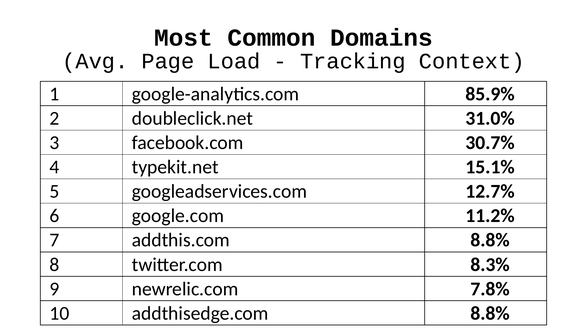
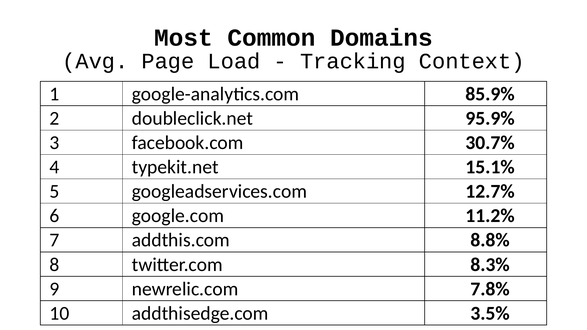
31.0%: 31.0% -> 95.9% (490, 118)
addthisedge.com 8.8%: 8.8% -> 3.5% (490, 314)
